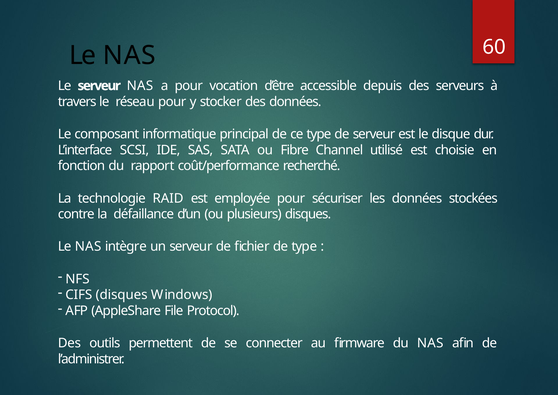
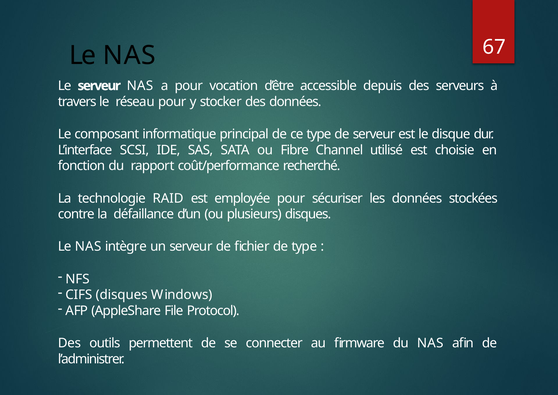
60: 60 -> 67 (494, 47)
